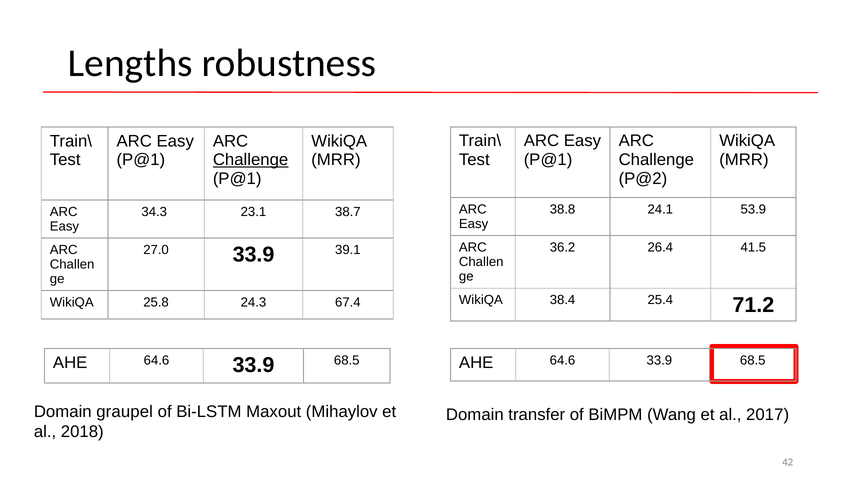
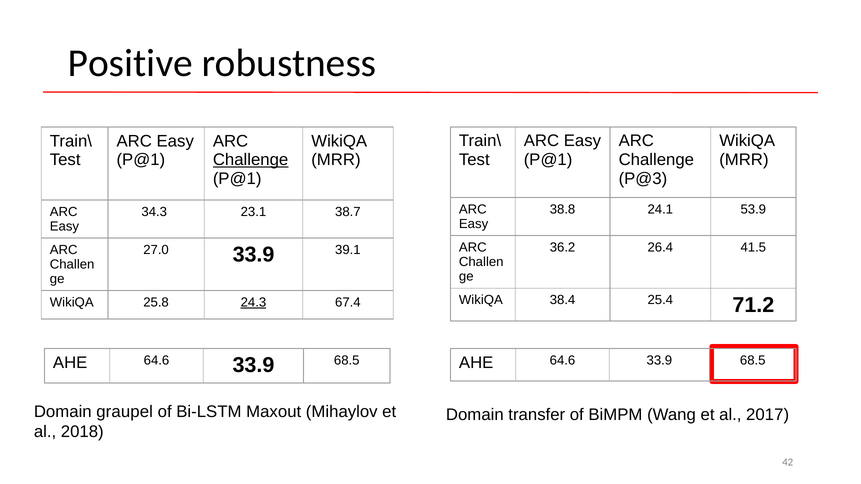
Lengths: Lengths -> Positive (130, 63)
P@2: P@2 -> P@3 (643, 179)
24.3 underline: none -> present (253, 303)
